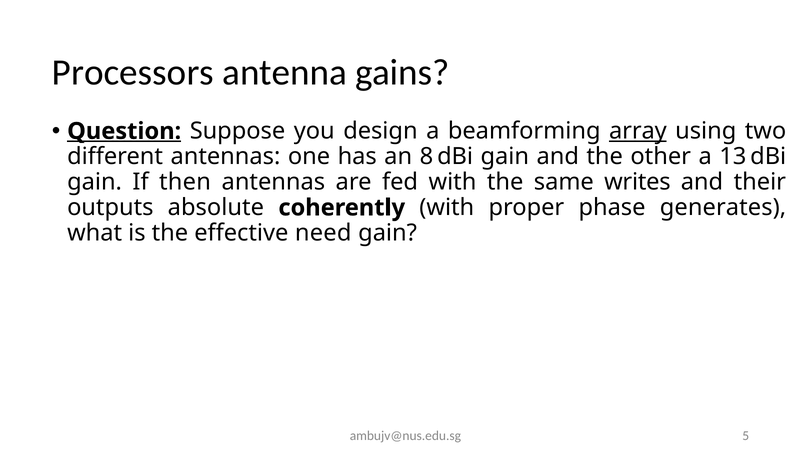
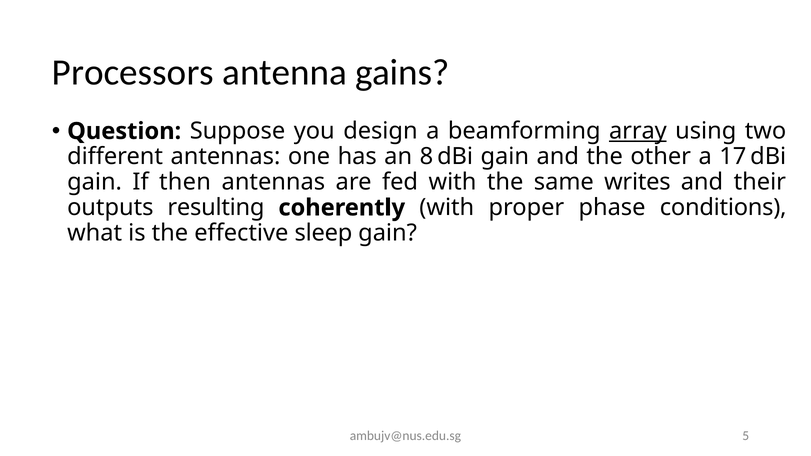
Question underline: present -> none (124, 131)
13: 13 -> 17 (733, 157)
absolute: absolute -> resulting (216, 208)
generates: generates -> conditions (723, 208)
need: need -> sleep (323, 233)
